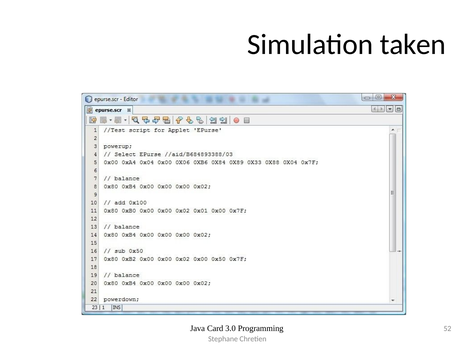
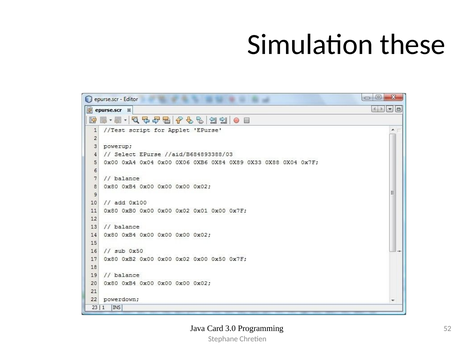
taken: taken -> these (413, 45)
